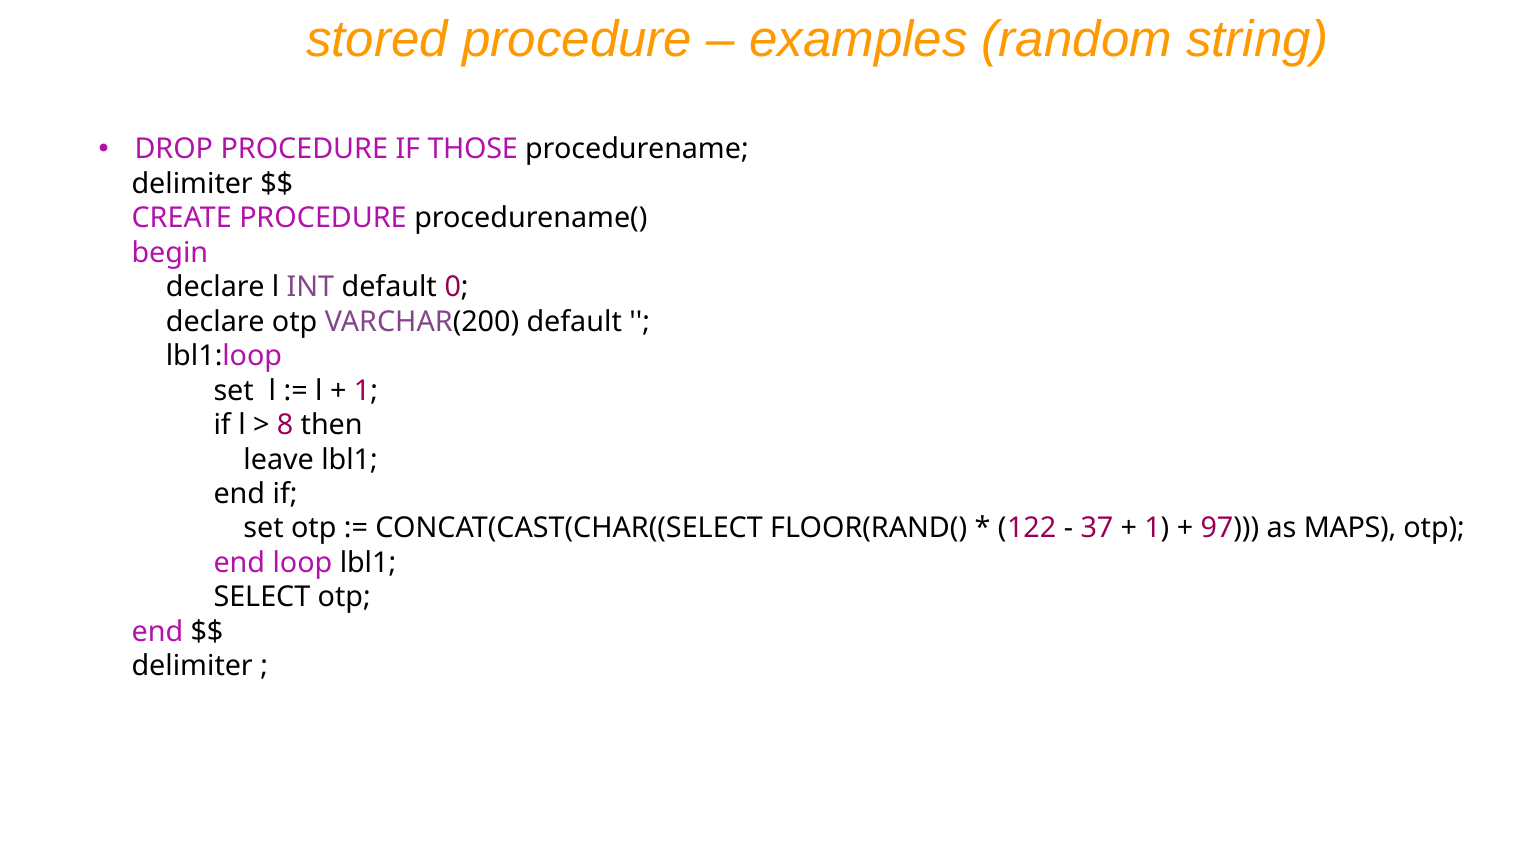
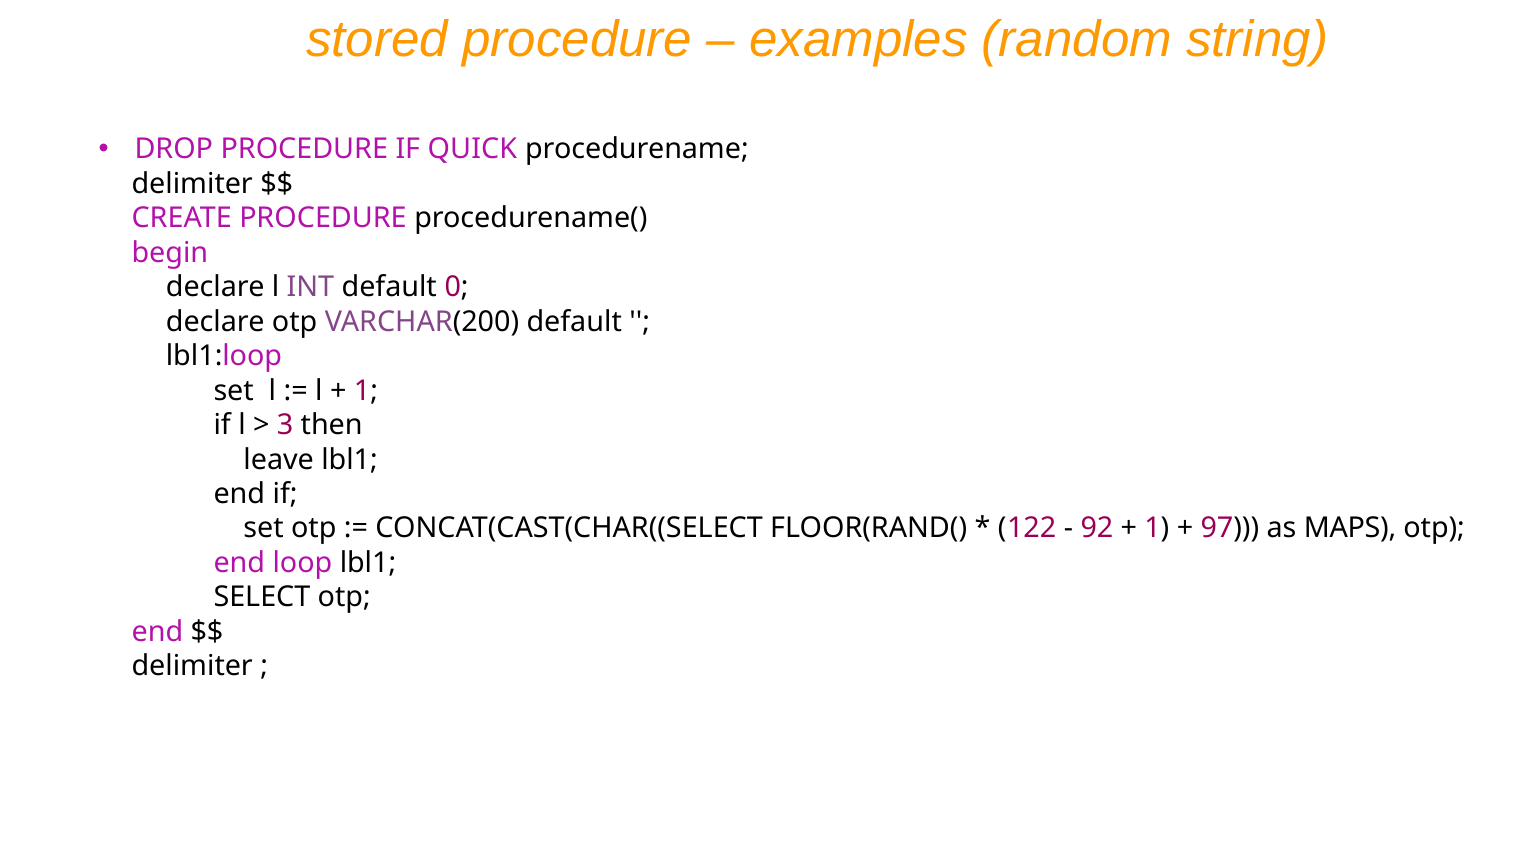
THOSE: THOSE -> QUICK (472, 149)
8: 8 -> 3 (285, 425)
37: 37 -> 92 (1097, 528)
